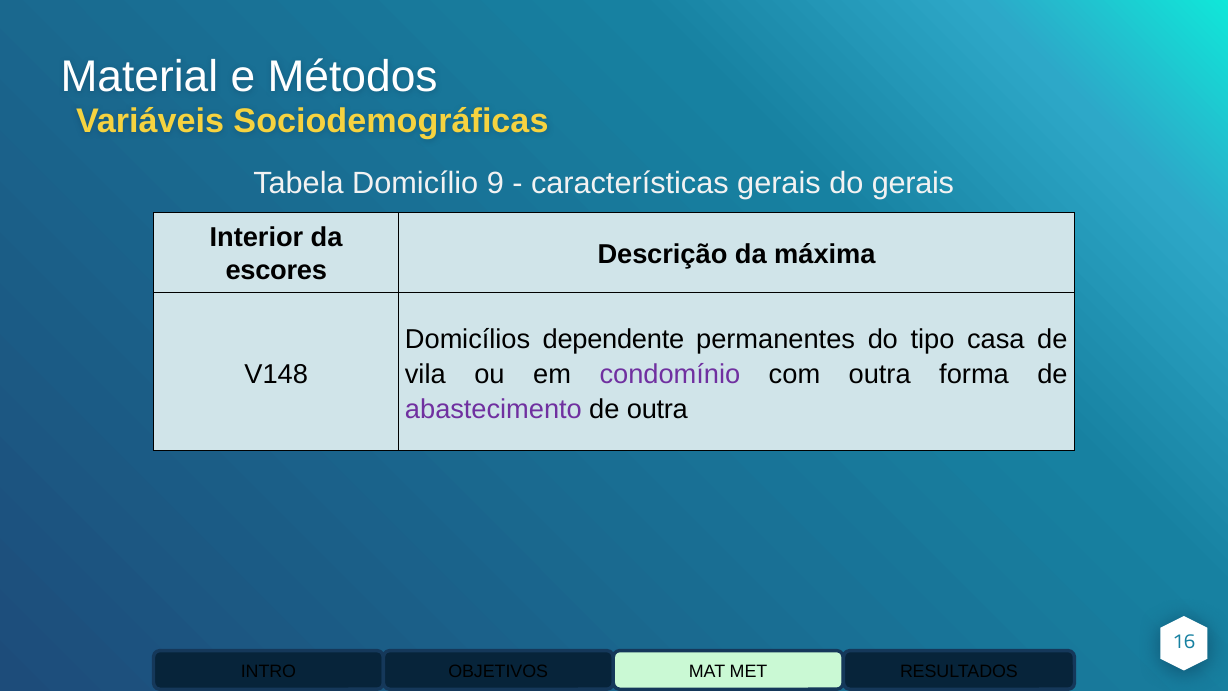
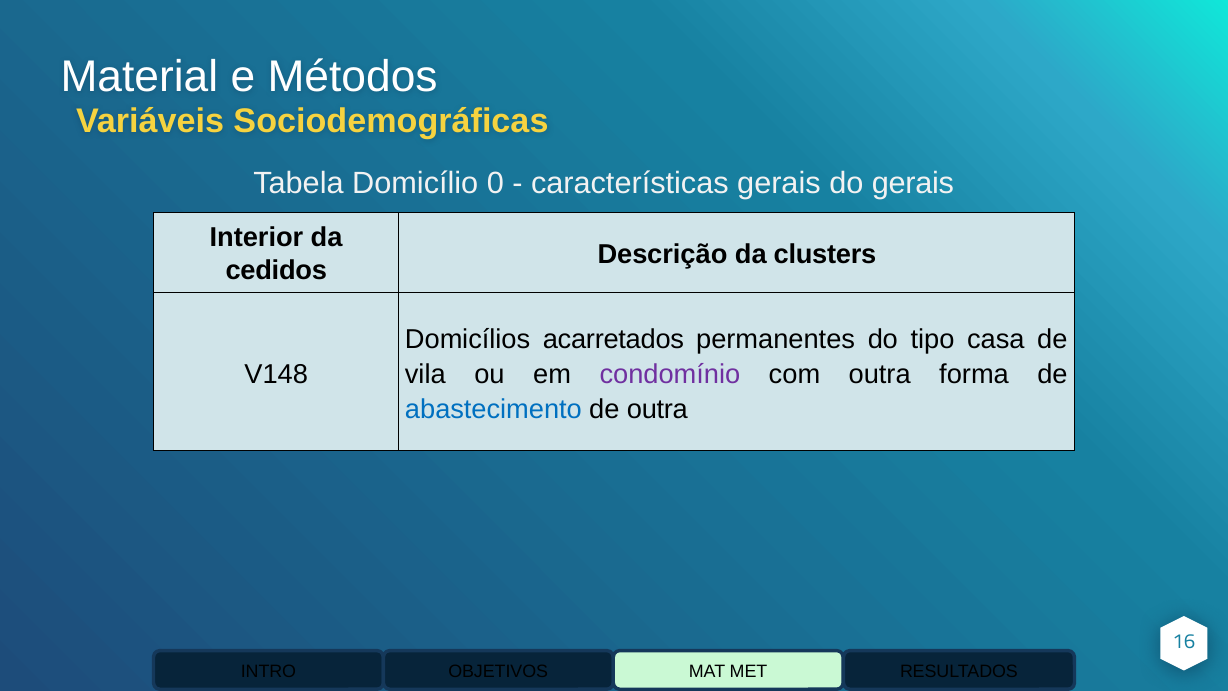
9: 9 -> 0 (495, 183)
máxima: máxima -> clusters (825, 254)
escores: escores -> cedidos (276, 270)
dependente: dependente -> acarretados (613, 339)
abastecimento colour: purple -> blue (493, 409)
